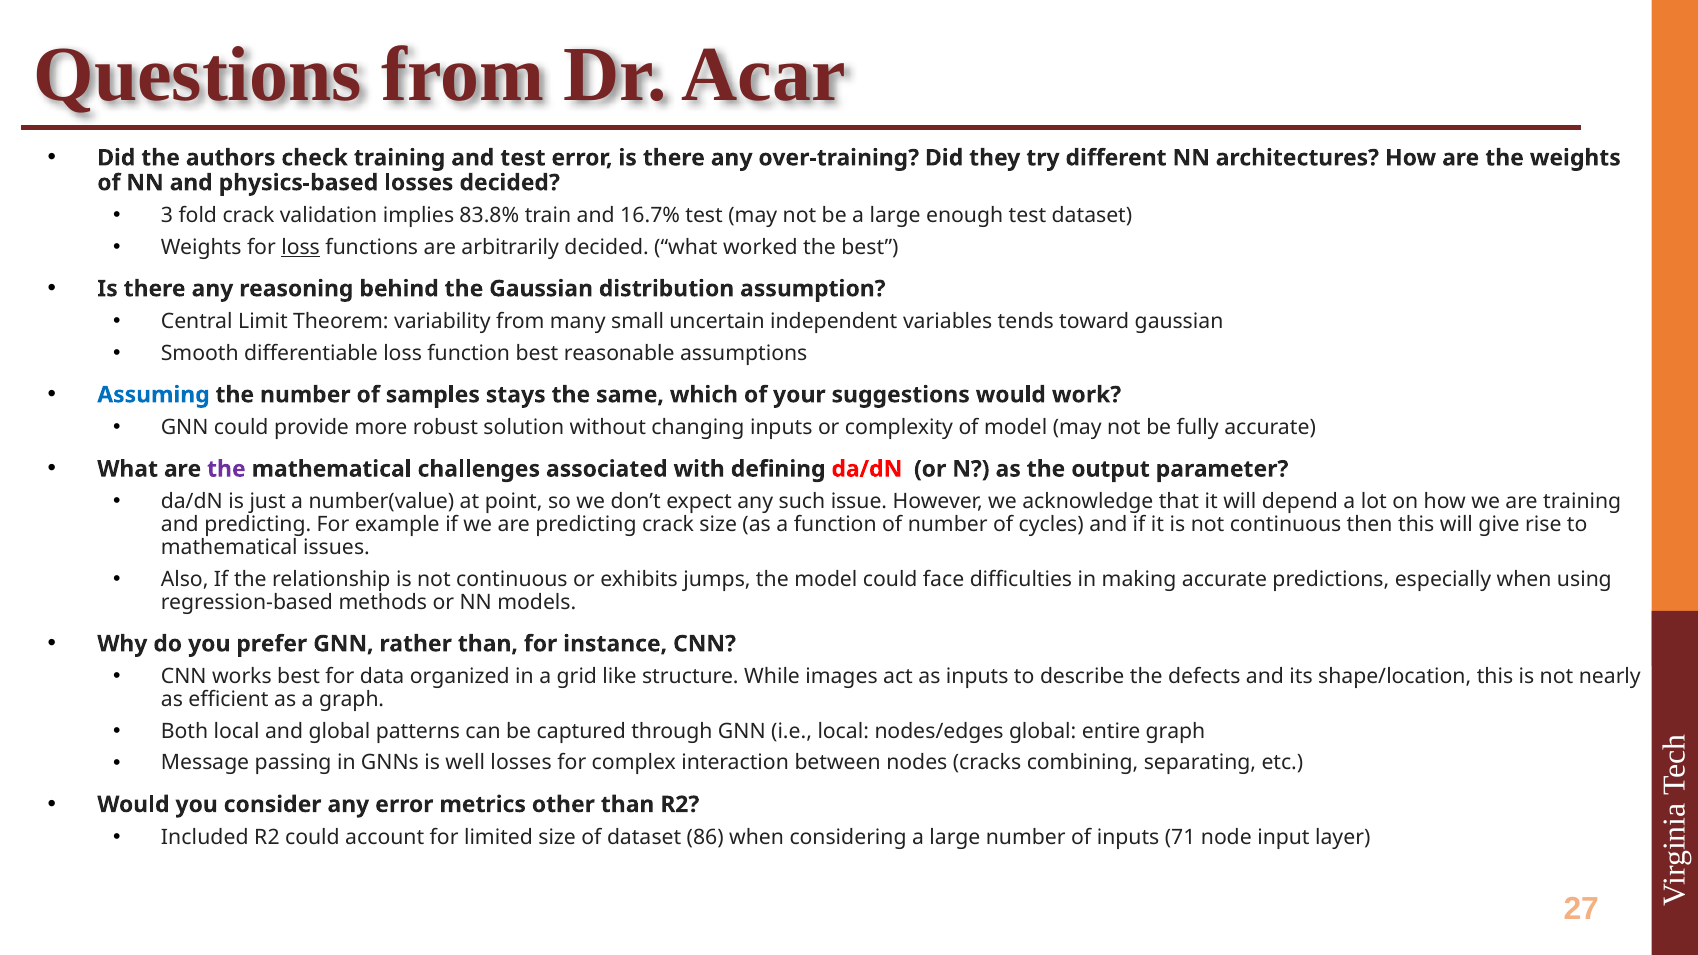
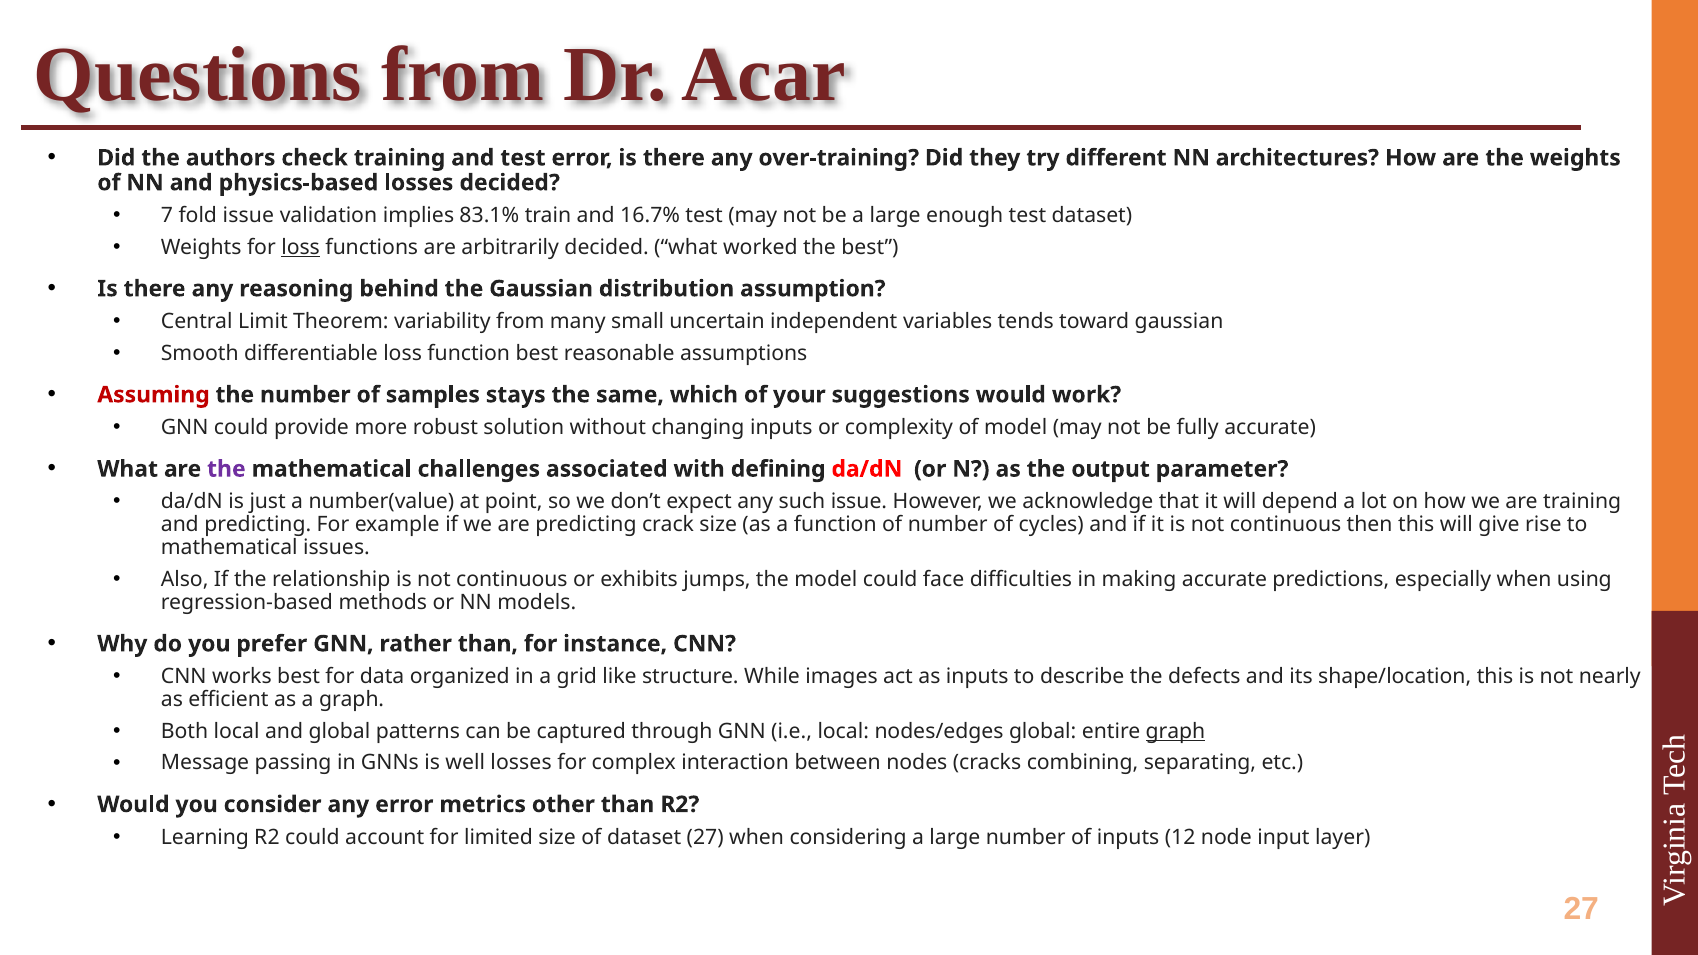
3: 3 -> 7 (167, 215)
fold crack: crack -> issue (248, 215)
83.8%: 83.8% -> 83.1% (489, 215)
Assuming colour: blue -> red (153, 395)
graph underline: none -> present (1176, 731)
Included: Included -> Learning (205, 837)
dataset 86: 86 -> 27 (705, 837)
71: 71 -> 12 (1180, 837)
